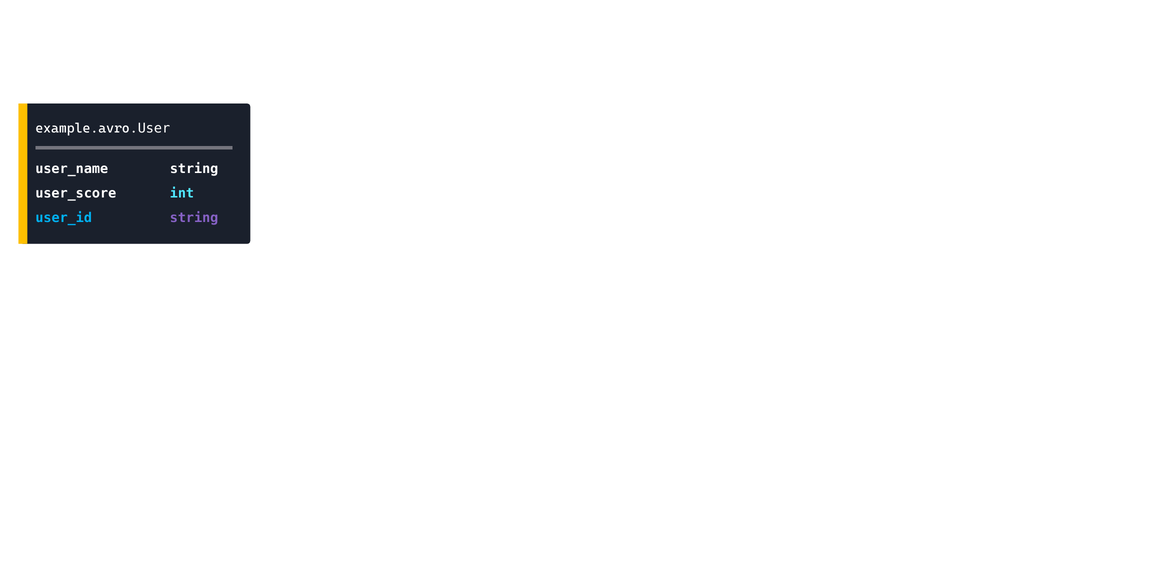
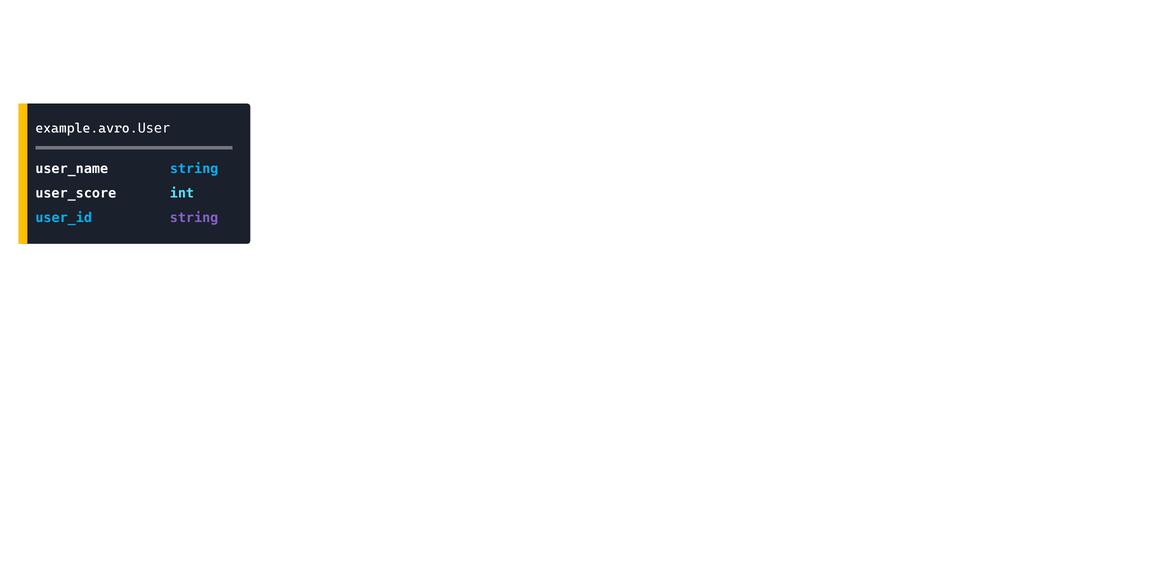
string colour: white -> light blue (194, 169)
